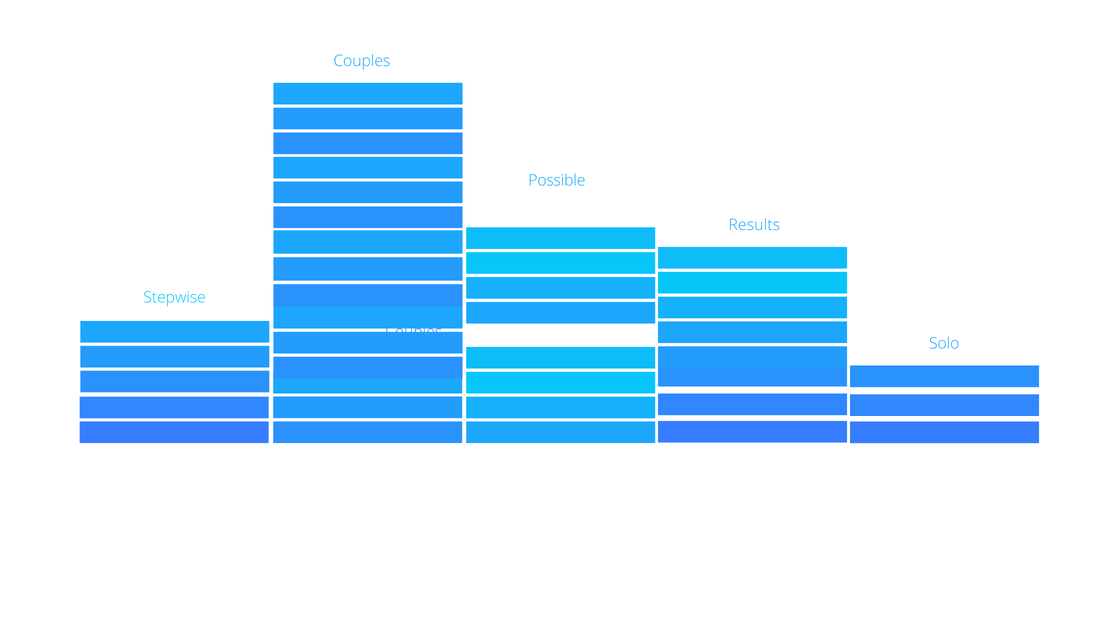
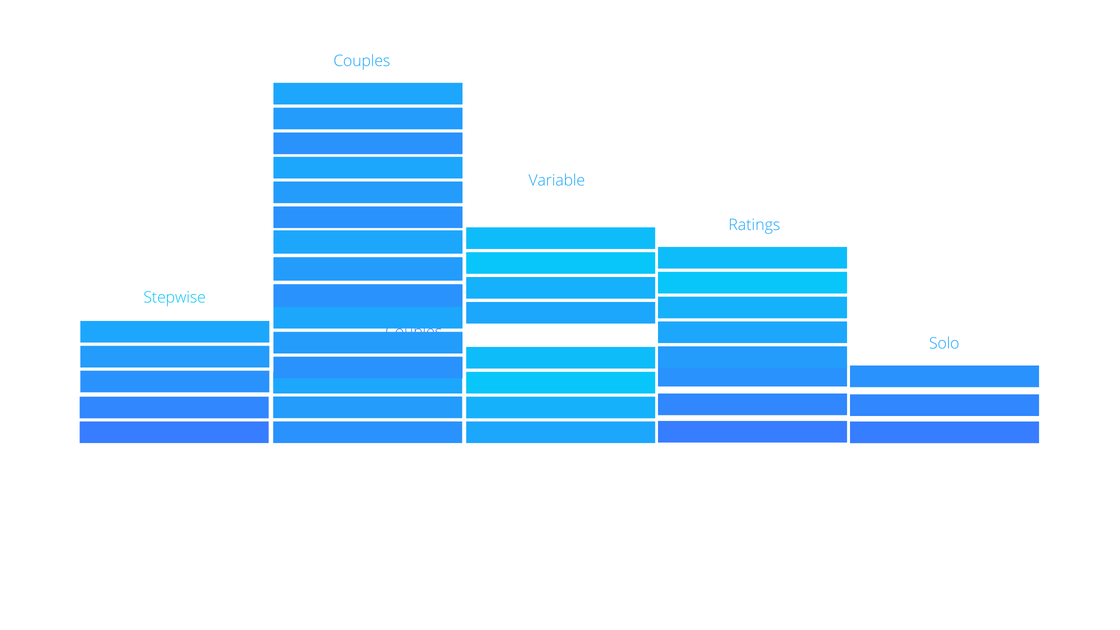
Possible: Possible -> Variable (557, 181)
Results: Results -> Ratings (754, 225)
